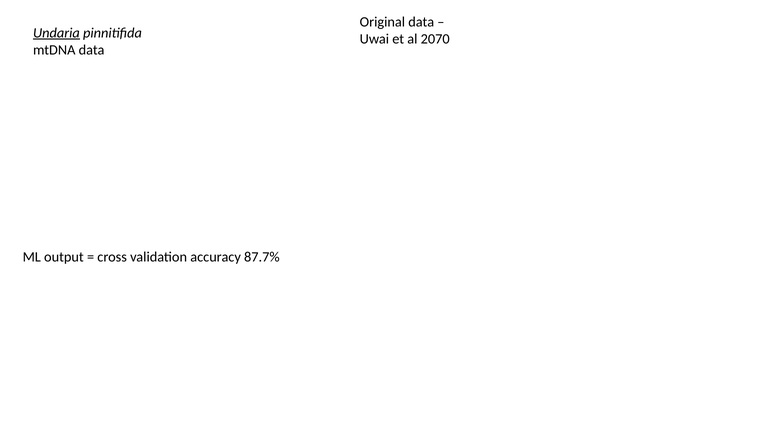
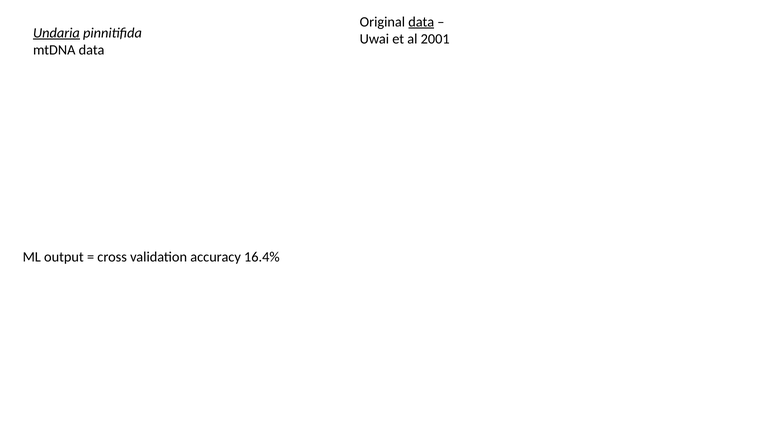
data underline: none -> present (421, 22)
2070: 2070 -> 2001 (435, 39)
87.7%: 87.7% -> 16.4% (262, 257)
